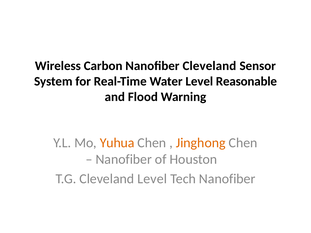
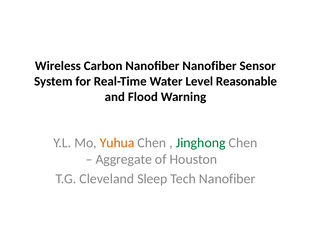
Nanofiber Cleveland: Cleveland -> Nanofiber (209, 66)
Jinghong colour: orange -> green (201, 143)
Nanofiber: Nanofiber -> Aggregate (124, 160)
Cleveland Level: Level -> Sleep (152, 179)
